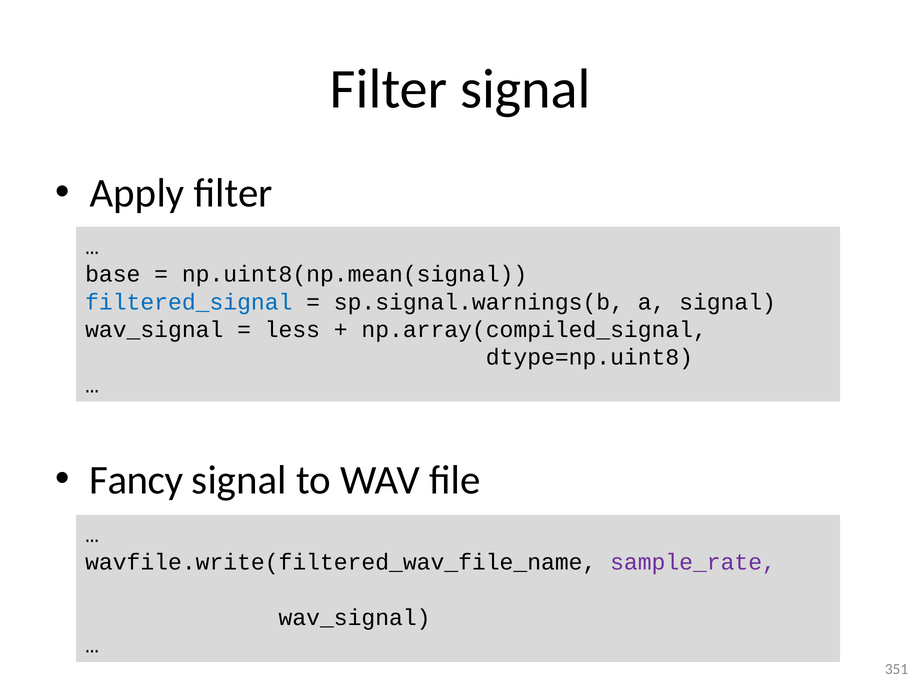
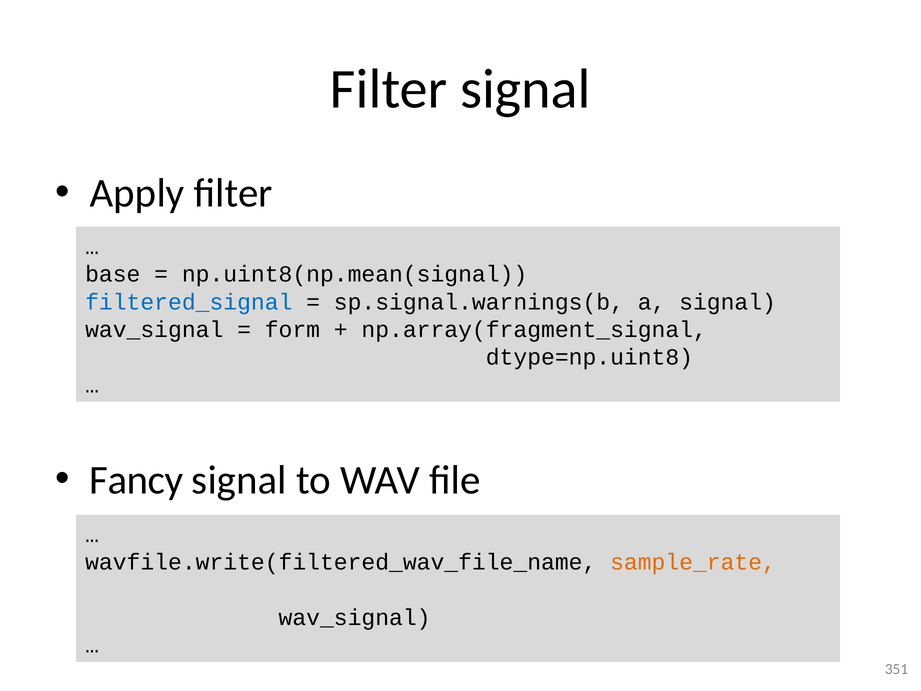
less: less -> form (292, 330)
np.array(compiled_signal: np.array(compiled_signal -> np.array(fragment_signal (534, 330)
sample_rate colour: purple -> orange (693, 562)
